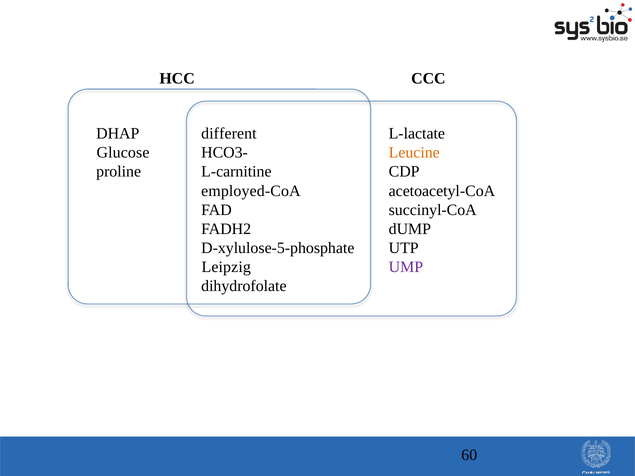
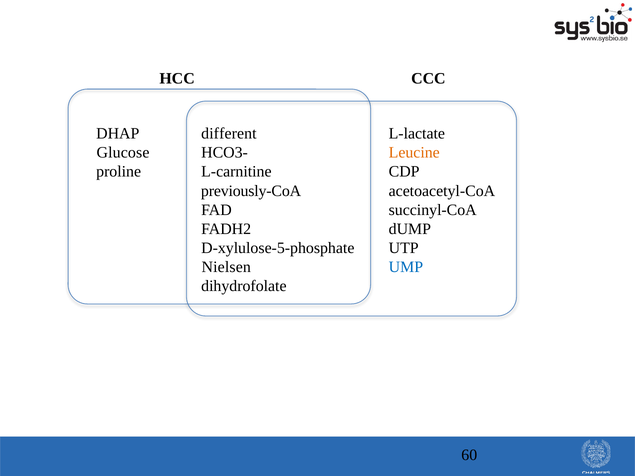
employed-CoA: employed-CoA -> previously-CoA (251, 191)
Leipzig: Leipzig -> Nielsen (226, 267)
UMP colour: purple -> blue (406, 267)
